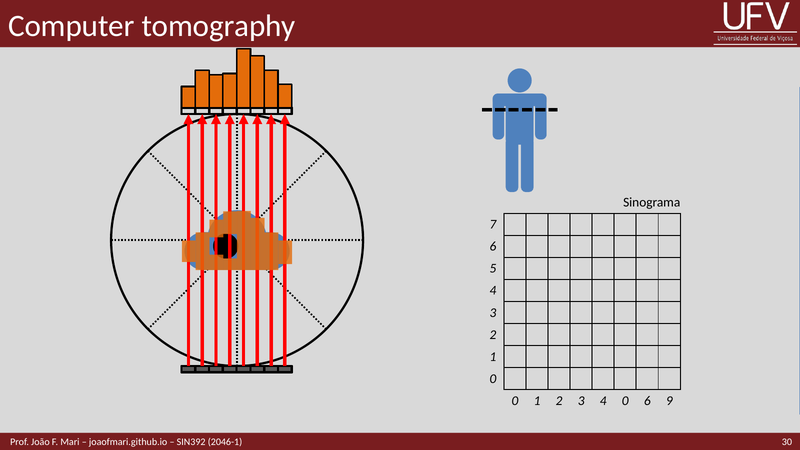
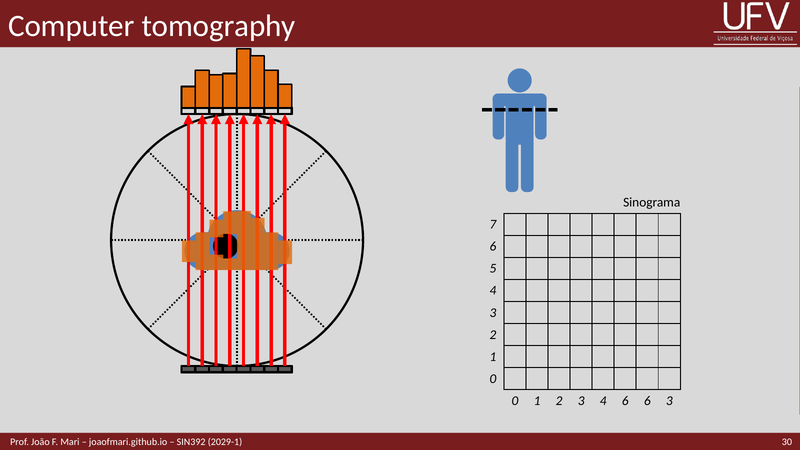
4 0: 0 -> 6 (625, 401)
6 9: 9 -> 3 (669, 401)
2046-1: 2046-1 -> 2029-1 (225, 442)
